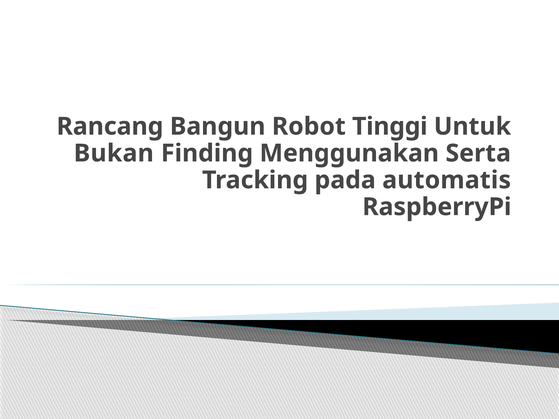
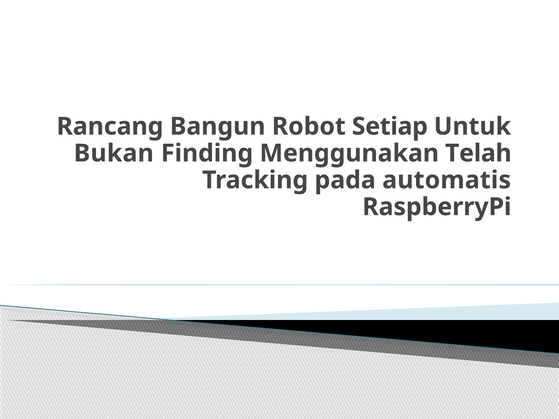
Tinggi: Tinggi -> Setiap (390, 127)
Serta: Serta -> Telah (478, 153)
